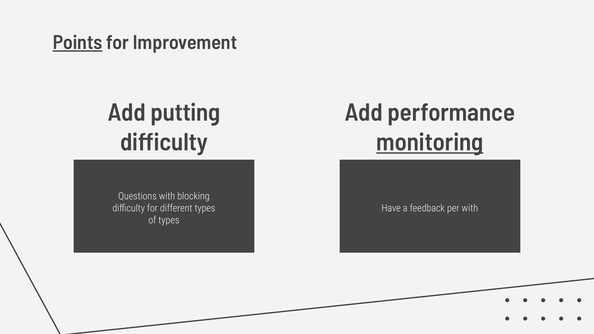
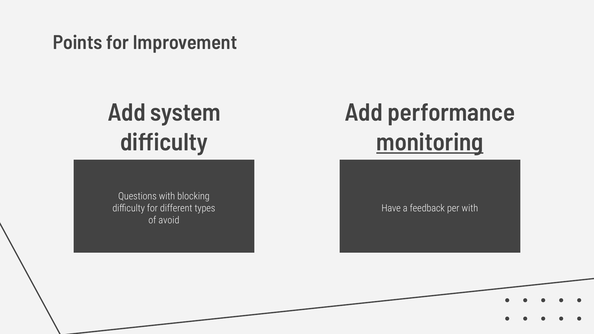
Points underline: present -> none (77, 43)
putting: putting -> system (186, 113)
of types: types -> avoid (169, 220)
